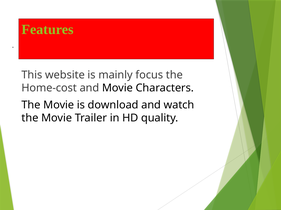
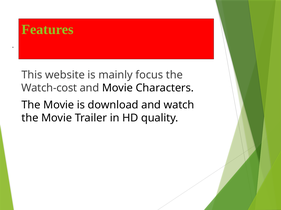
Home-cost: Home-cost -> Watch-cost (49, 88)
